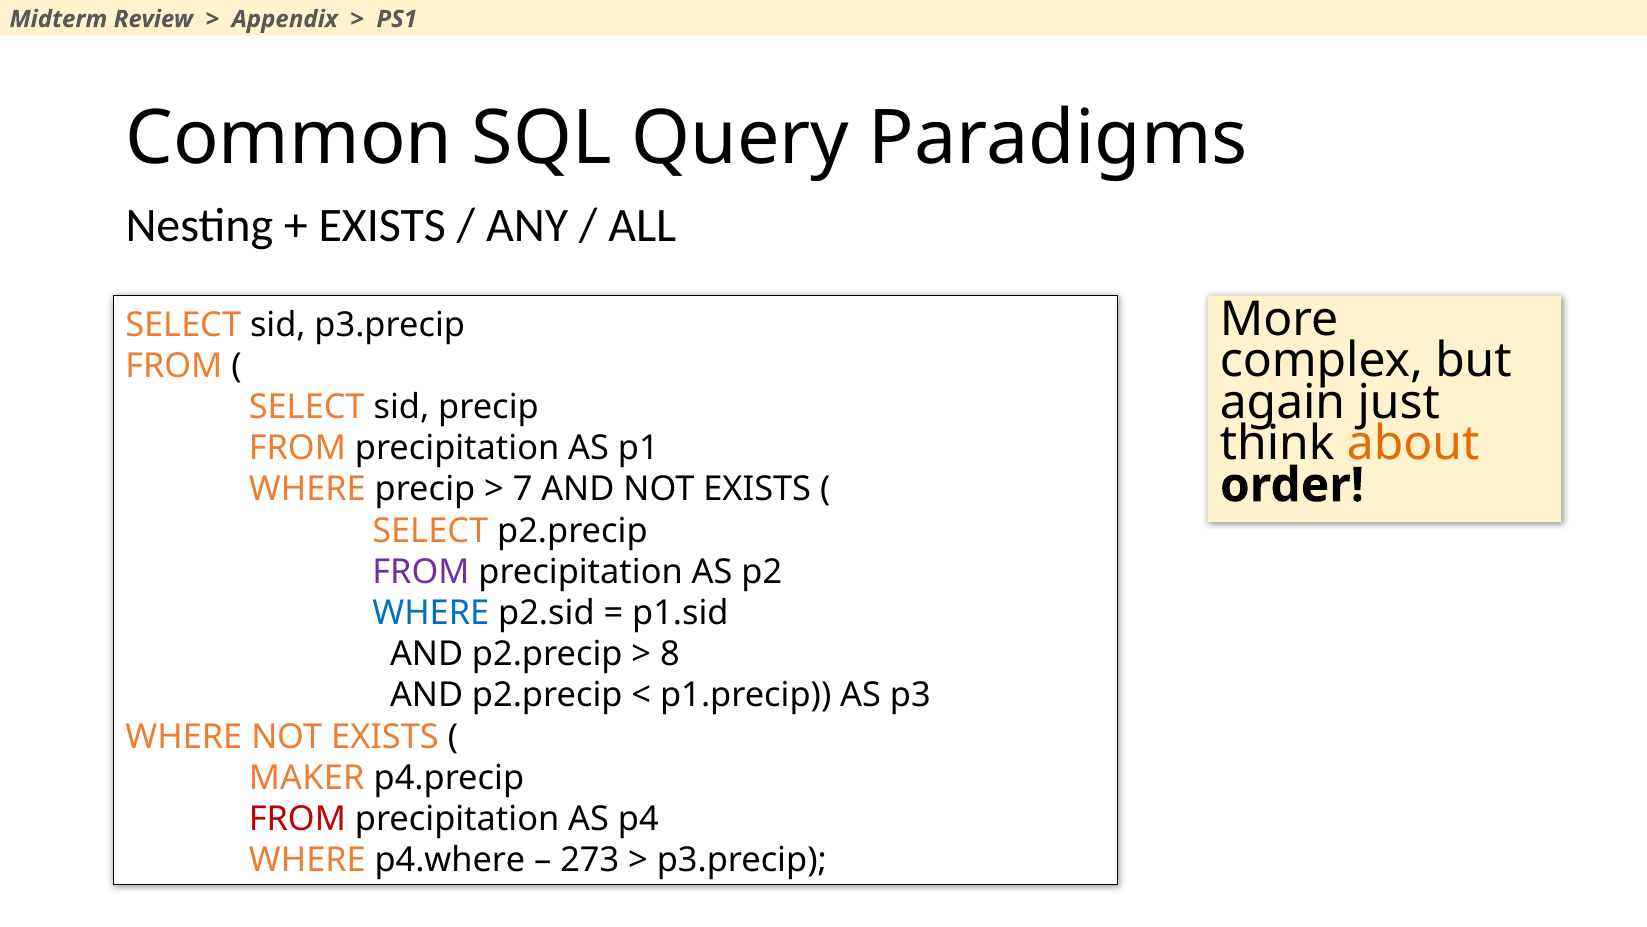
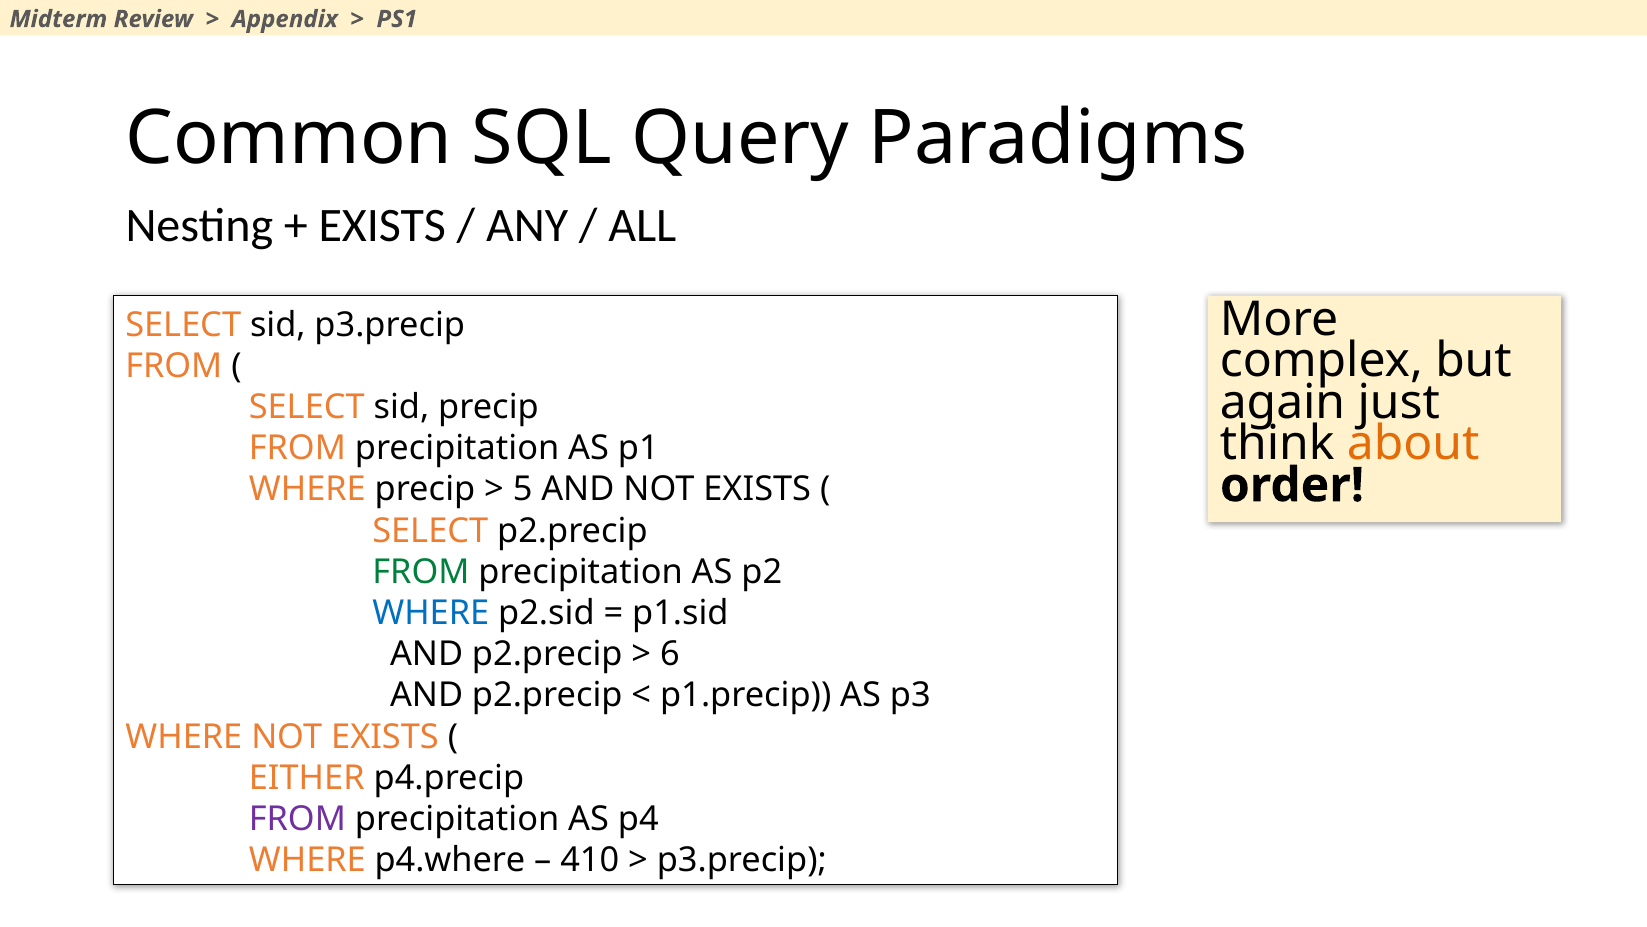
7: 7 -> 5 (523, 489)
FROM colour: purple -> green (421, 572)
8: 8 -> 6 (670, 654)
MAKER: MAKER -> EITHER (307, 778)
FROM colour: red -> purple (297, 819)
273: 273 -> 410 (590, 860)
